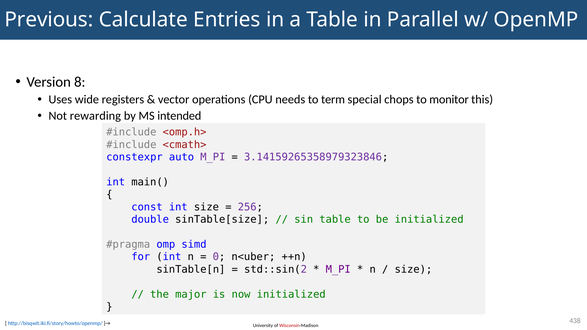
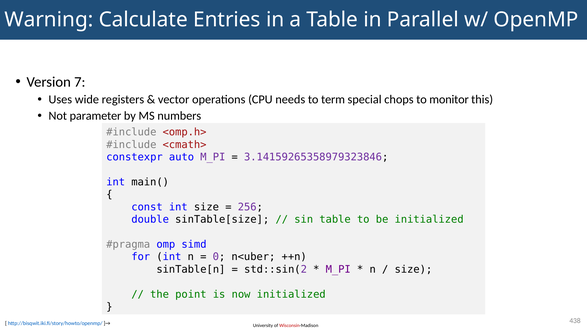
Previous: Previous -> Warning (49, 20)
8: 8 -> 7 (80, 82)
rewarding: rewarding -> parameter (95, 116)
intended: intended -> numbers (179, 116)
major: major -> point (191, 294)
